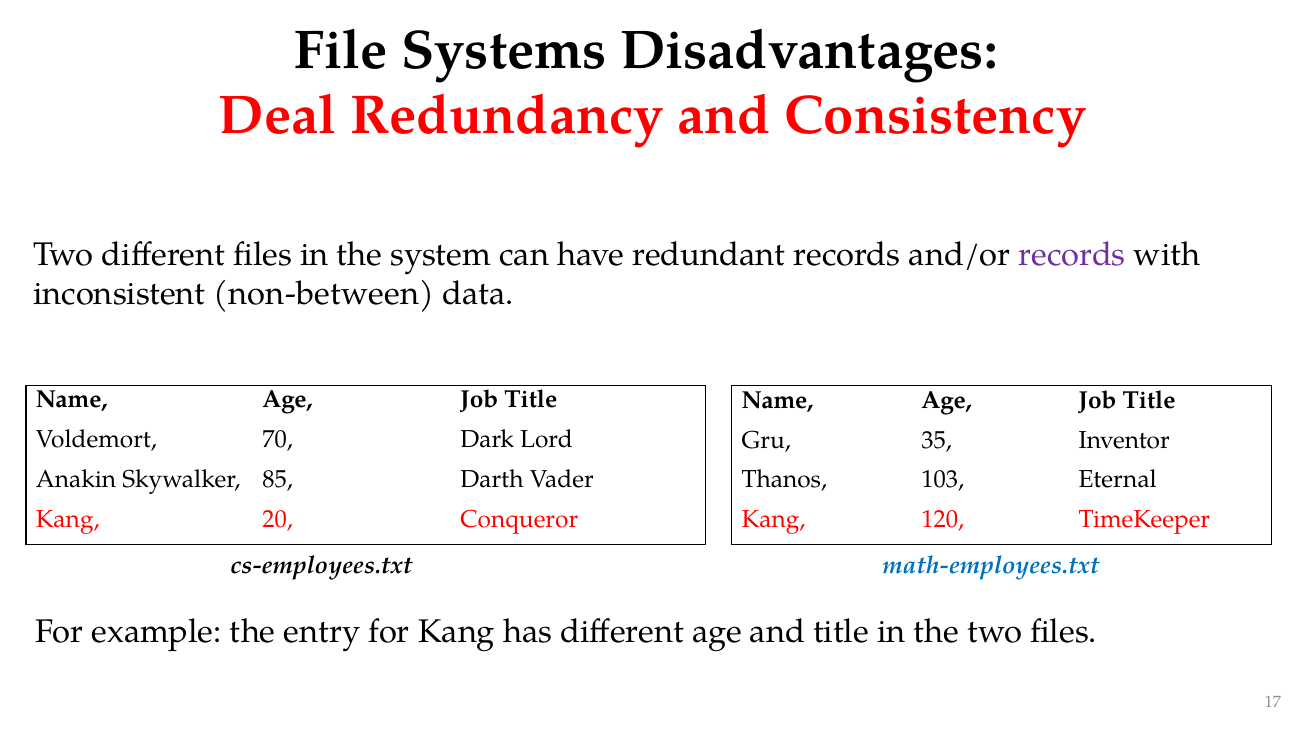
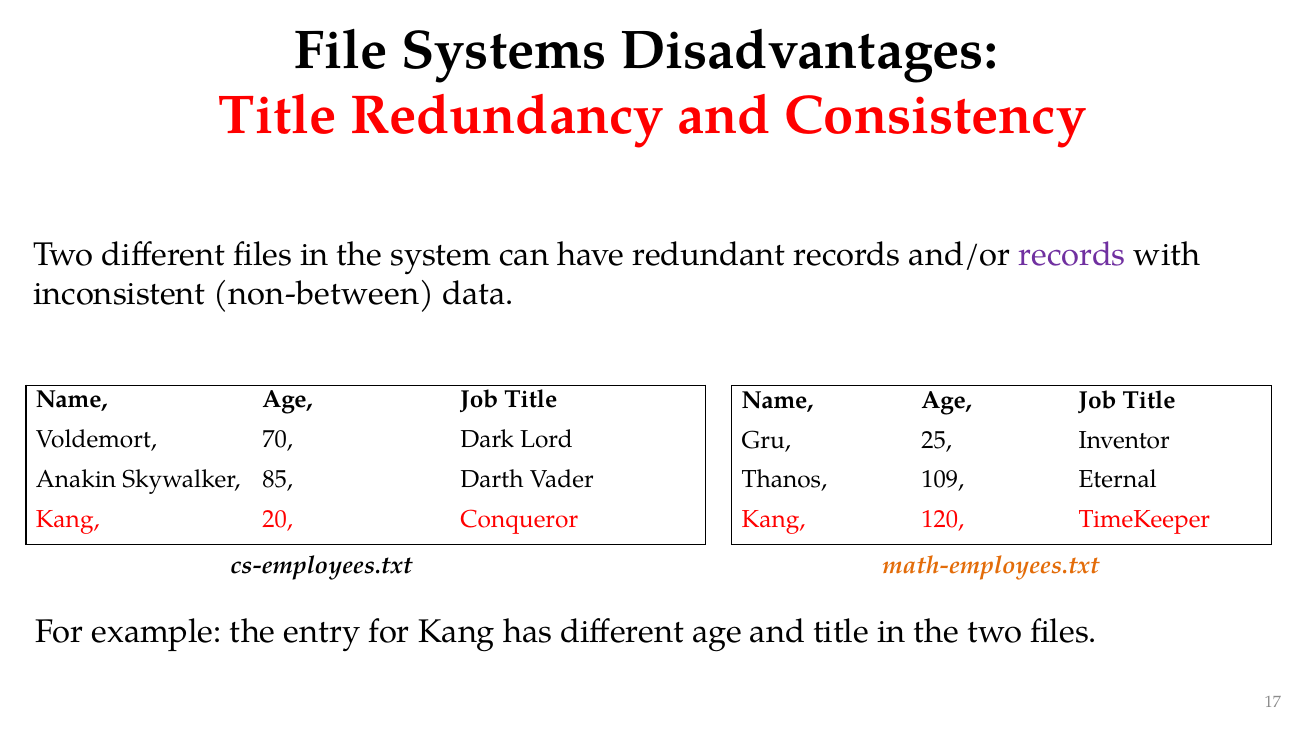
Deal: Deal -> Title (278, 116)
35: 35 -> 25 (937, 440)
103: 103 -> 109 (943, 479)
math-employees.txt colour: blue -> orange (991, 565)
